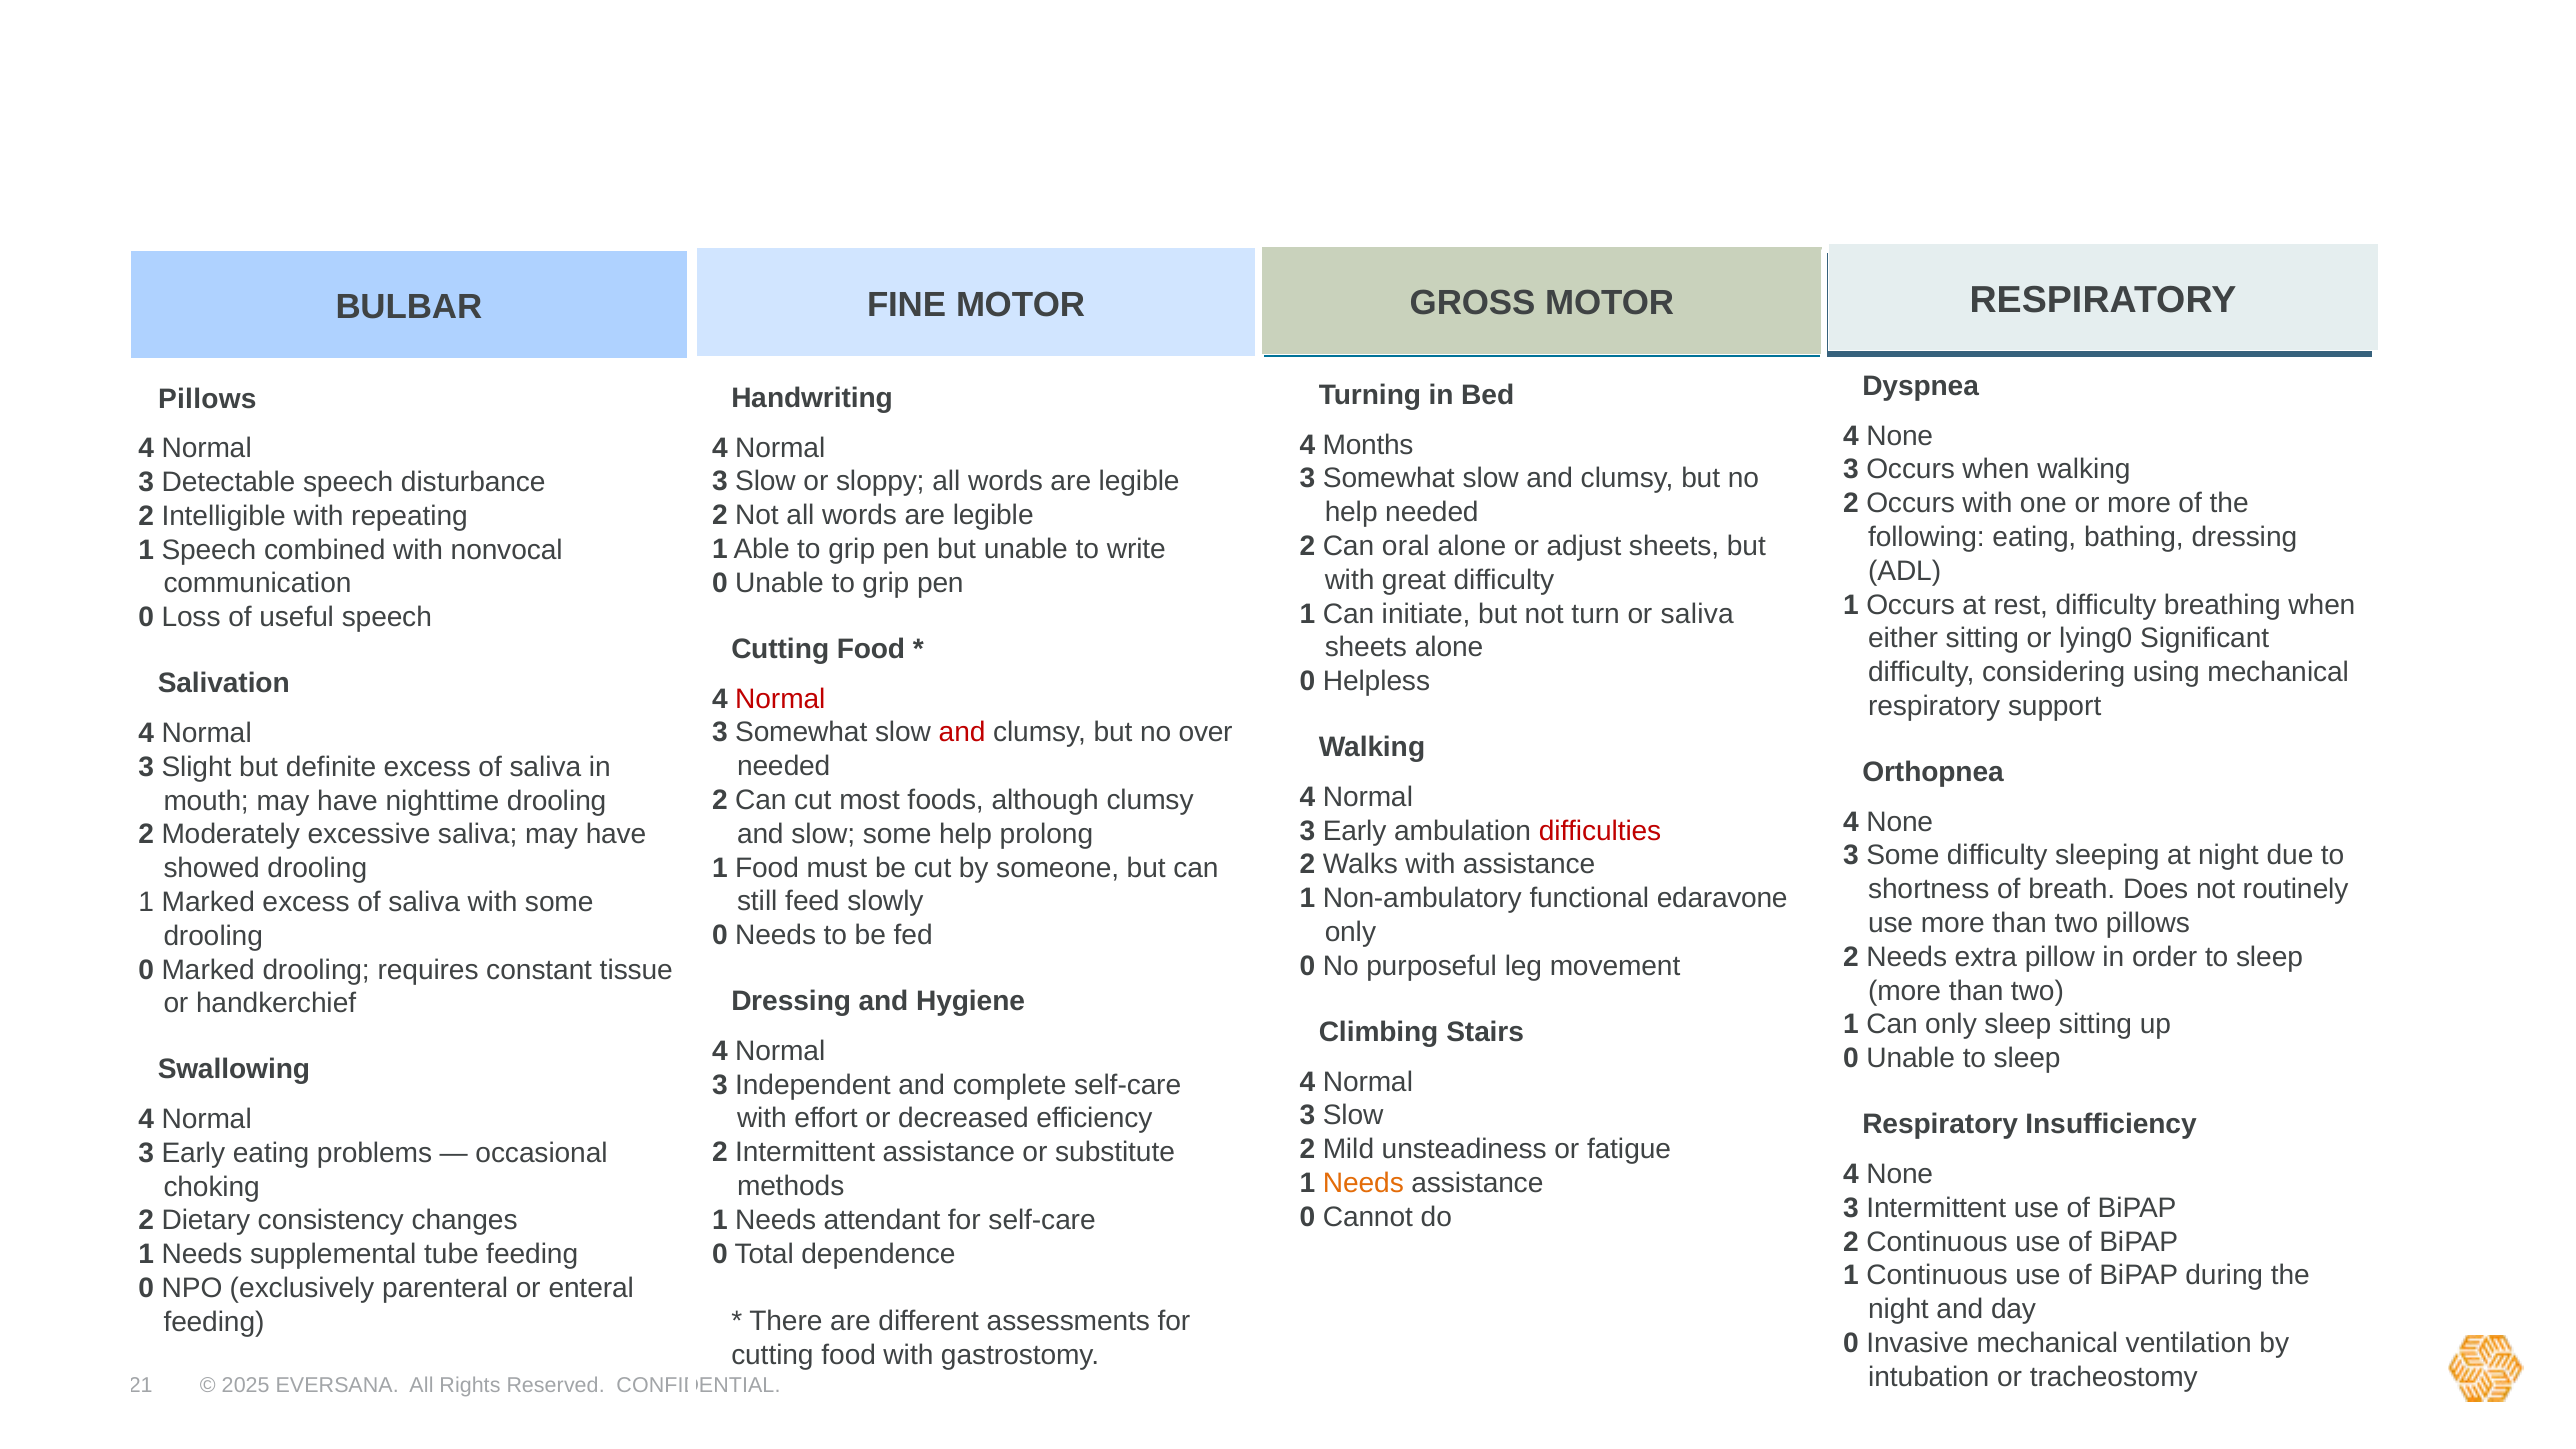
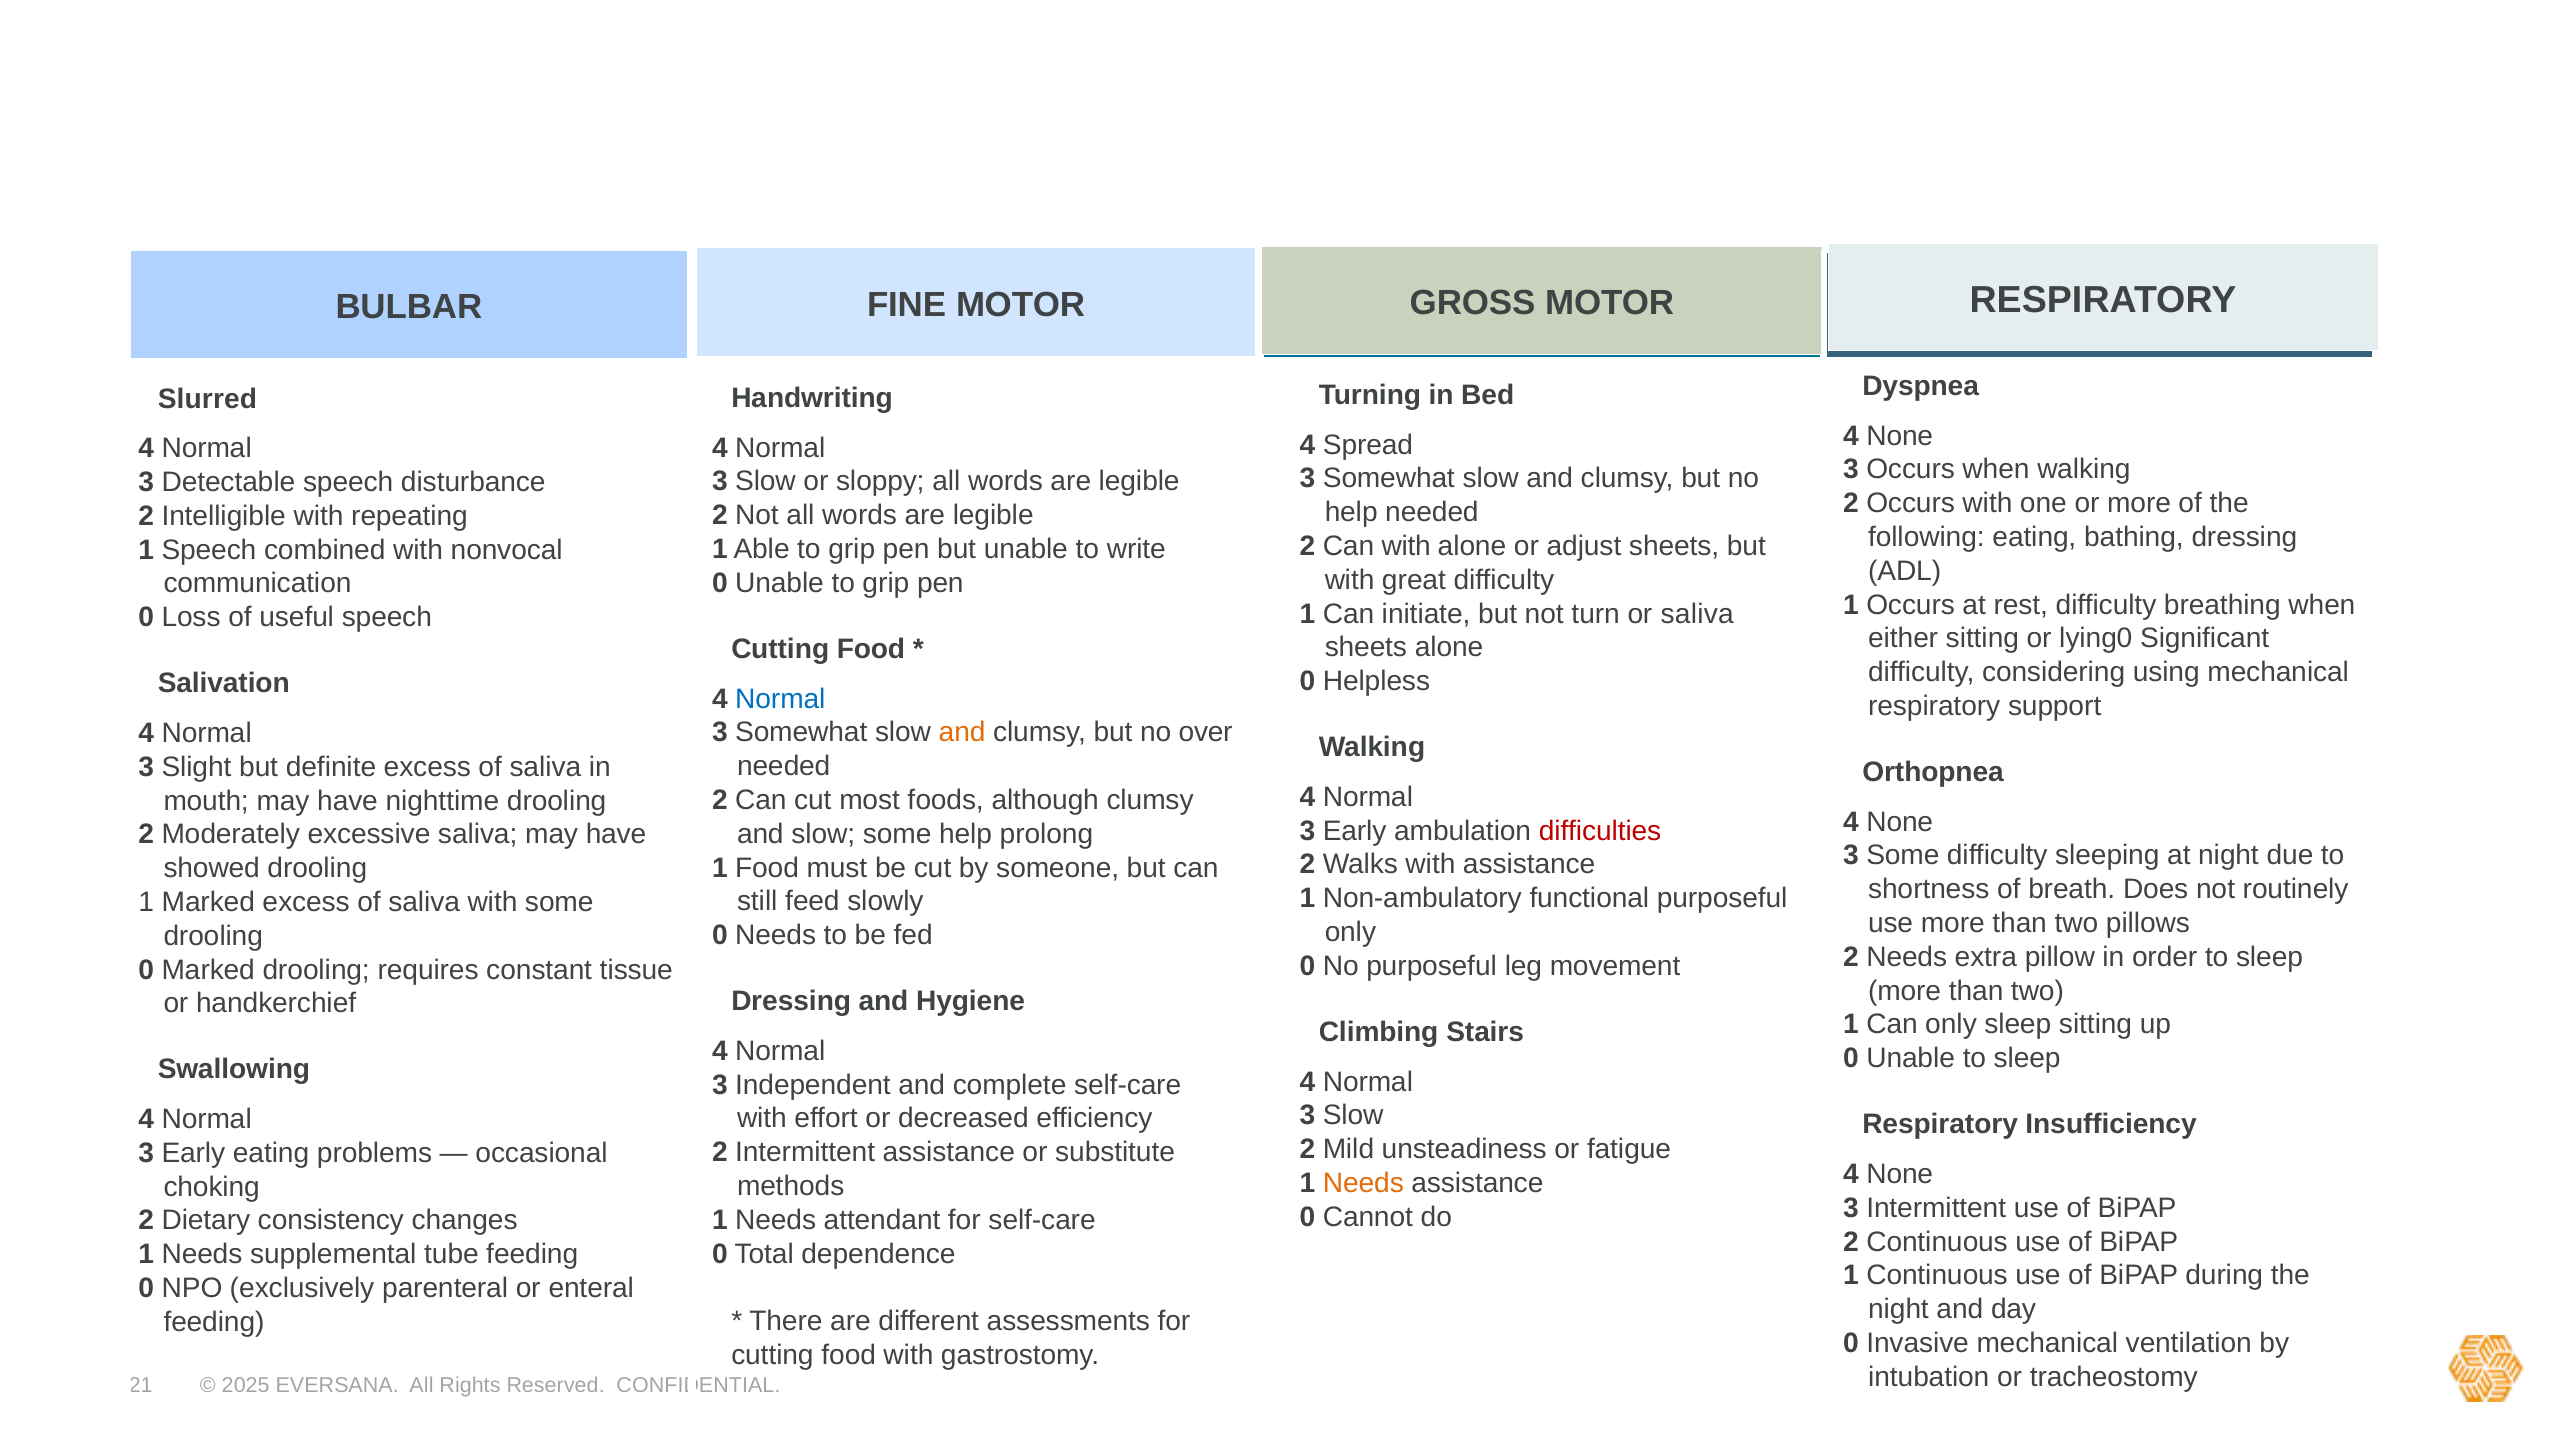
Pillows: Pillows -> Slurred (207, 399)
Months: Months -> Spread (1368, 445)
Can oral: oral -> with (1406, 546)
Normal colour: red -> blue (780, 699)
and colour: red -> orange (962, 733)
functional edaravone: edaravone -> purposeful (1722, 898)
